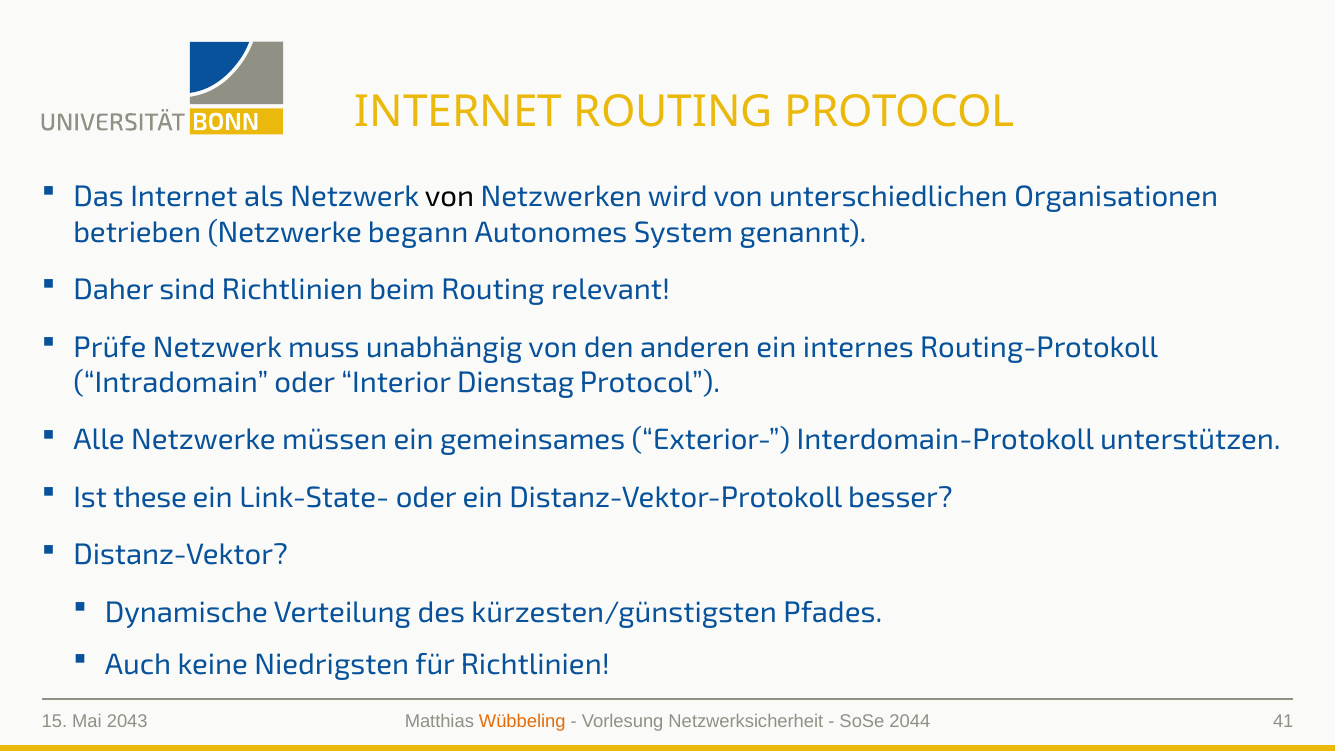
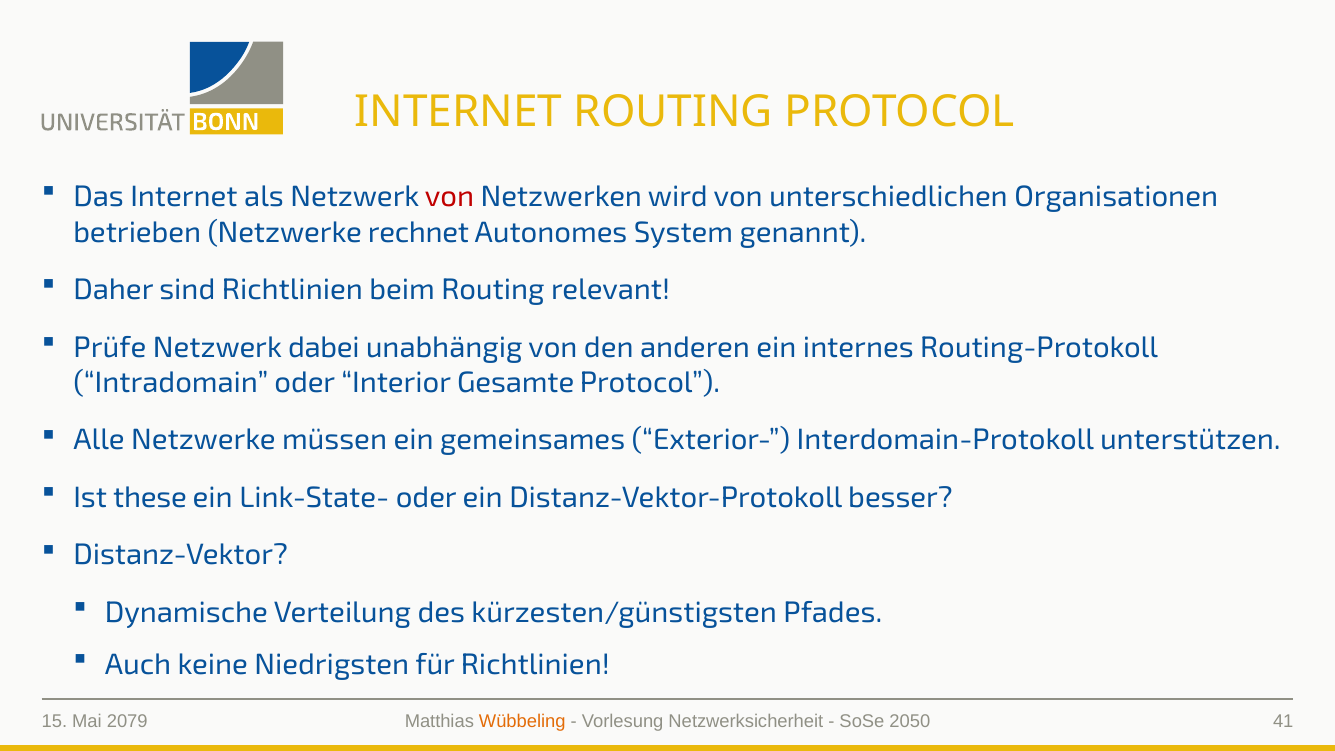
von colour: black -> red (450, 197)
begann: begann -> rechnet (418, 232)
muss: muss -> dabei (324, 347)
Dienstag: Dienstag -> Gesamte (516, 383)
2043: 2043 -> 2079 (127, 721)
2044: 2044 -> 2050 (910, 721)
